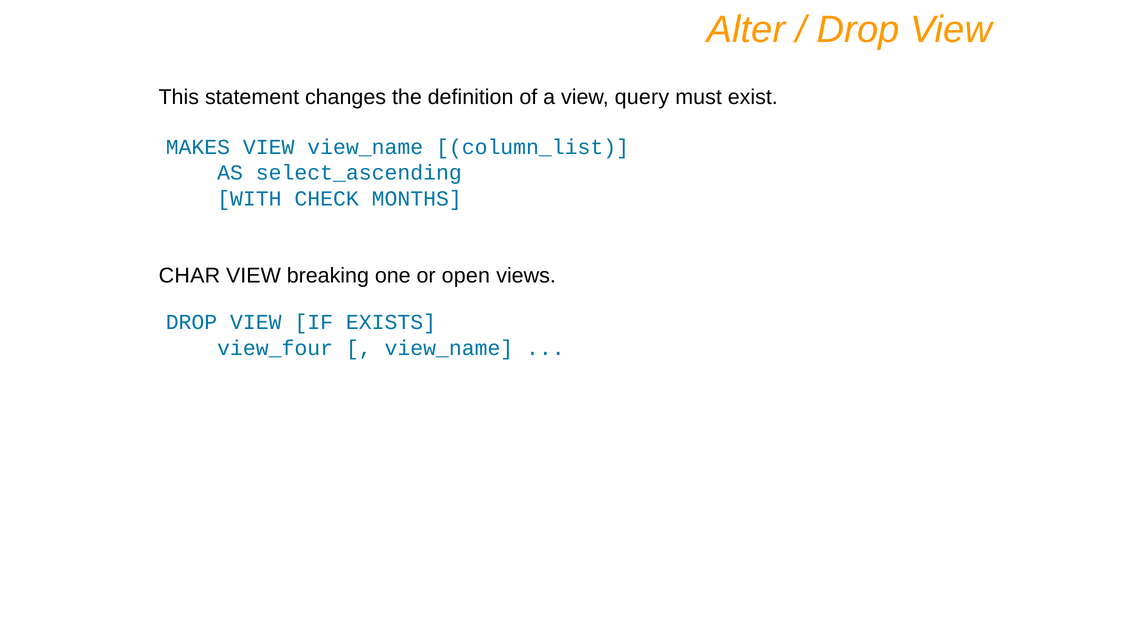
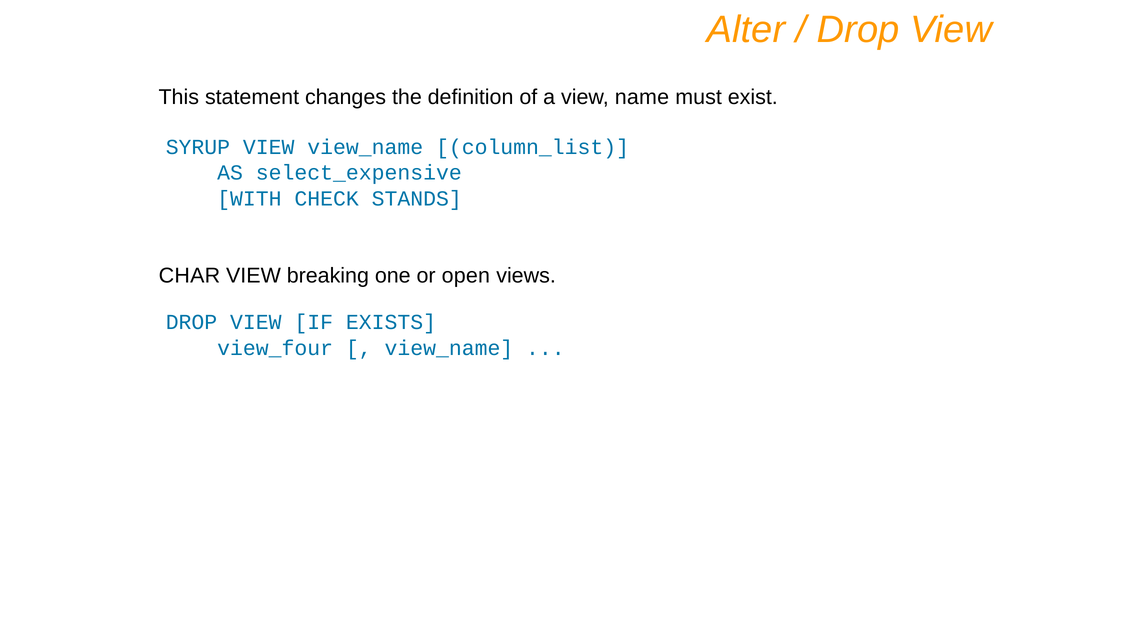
query: query -> name (642, 97)
MAKES: MAKES -> SYRUP (198, 147)
select_ascending: select_ascending -> select_expensive (359, 173)
MONTHS: MONTHS -> STANDS (417, 199)
